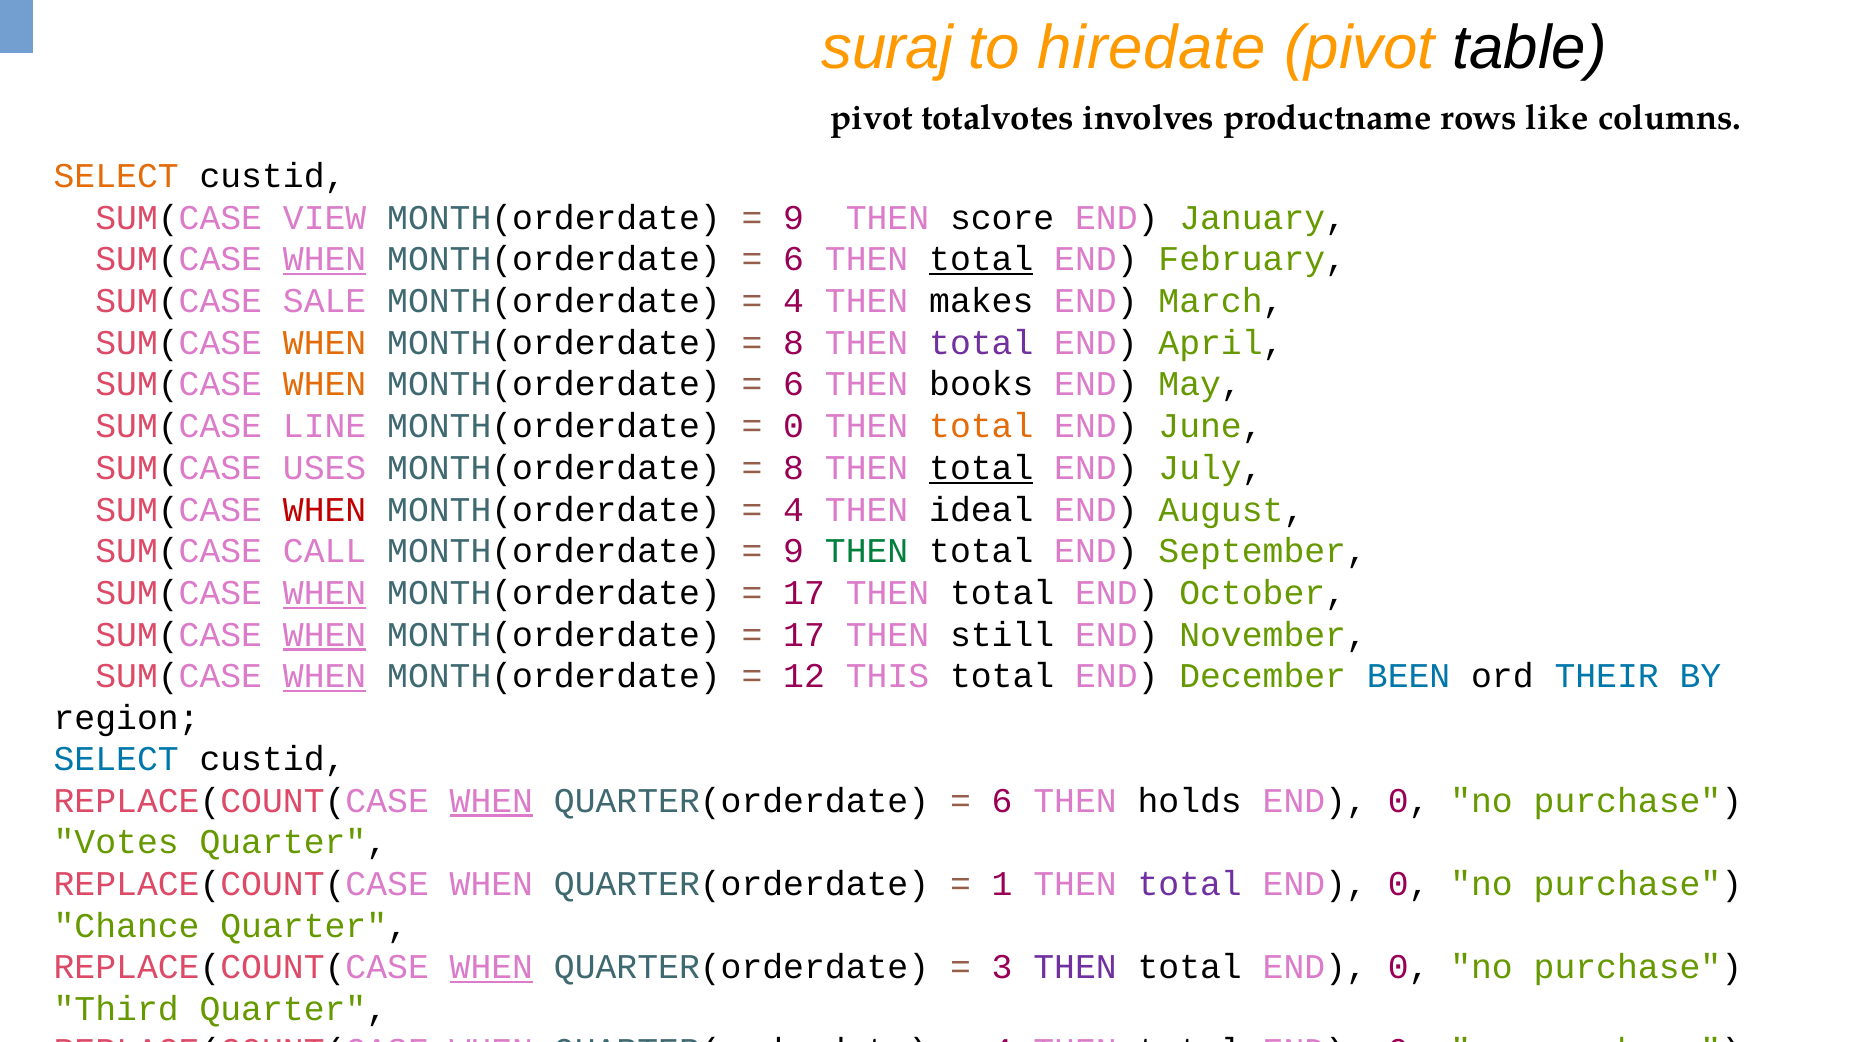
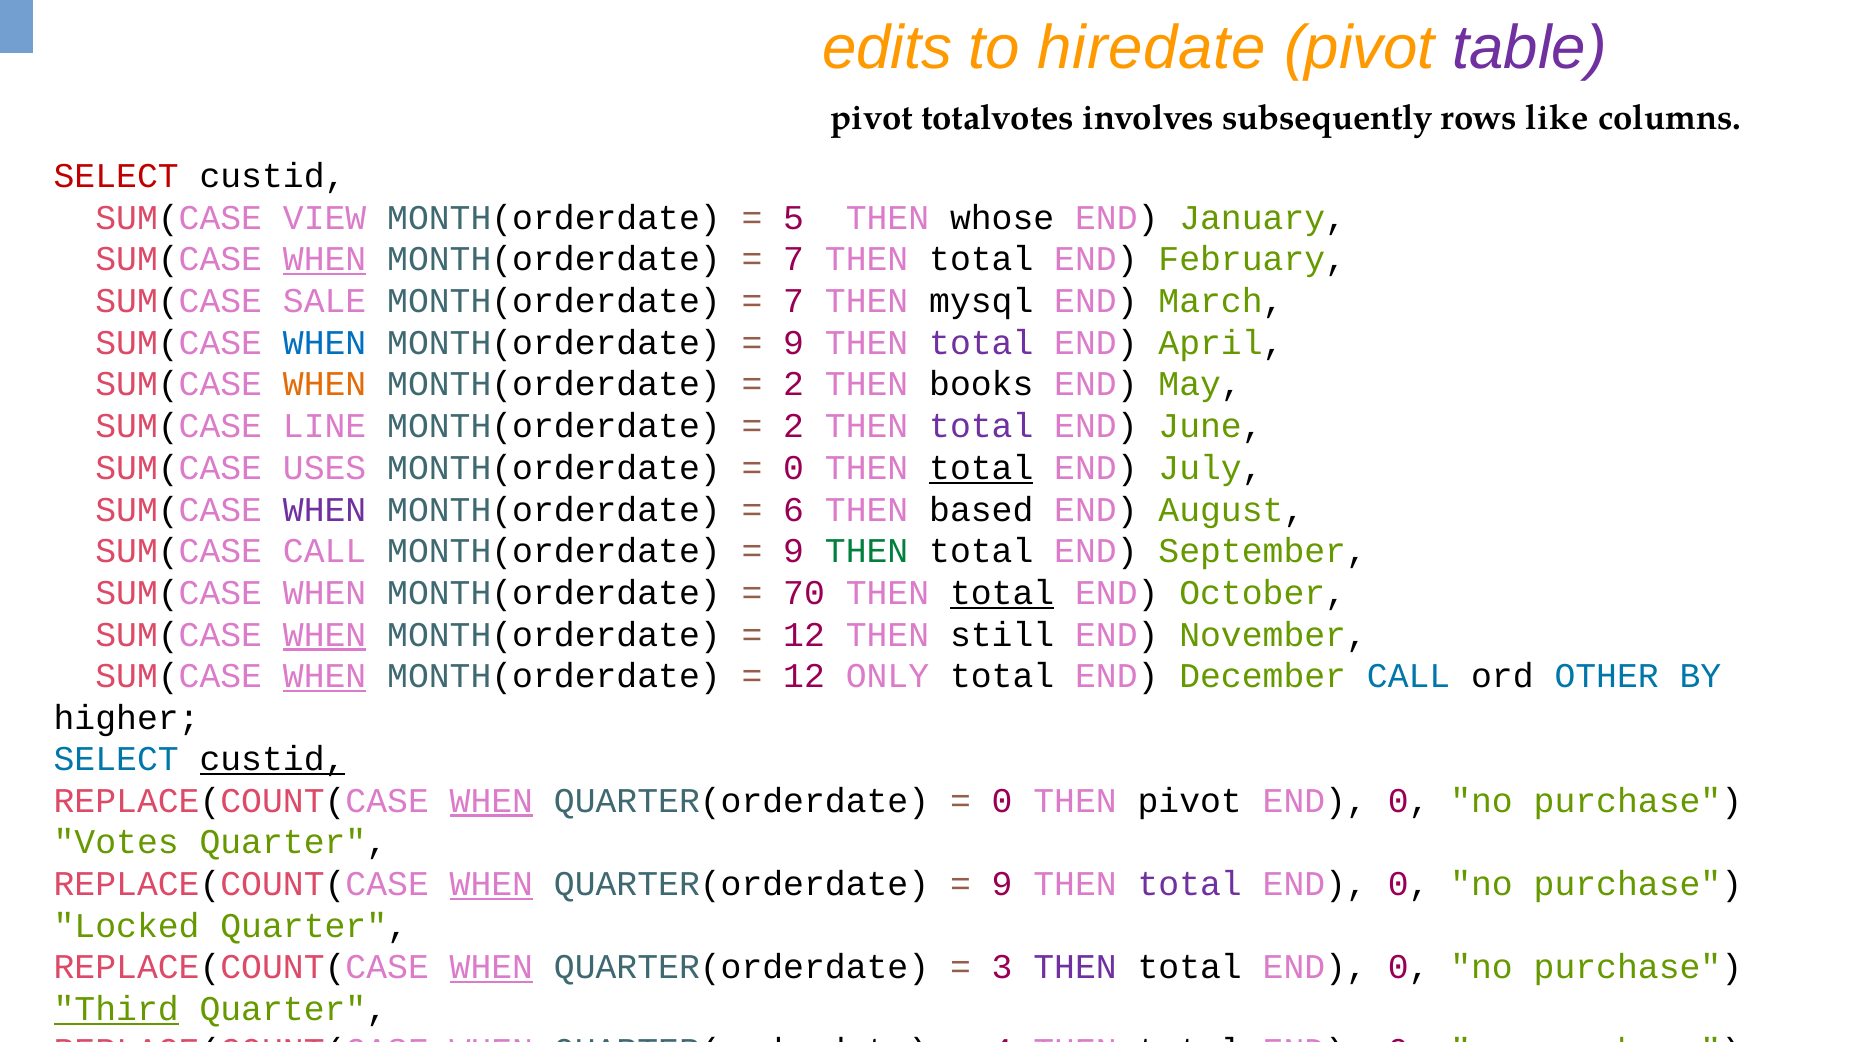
suraj: suraj -> edits (887, 48)
table colour: black -> purple (1530, 48)
productname: productname -> subsequently (1328, 118)
SELECT colour: orange -> red (116, 176)
9: 9 -> 5 (794, 218)
score: score -> whose (1002, 218)
6: 6 -> 7 (794, 260)
total underline: present -> none (981, 260)
4: 4 -> 7 (794, 301)
makes: makes -> mysql (981, 301)
WHEN colour: orange -> blue (325, 343)
8: 8 -> 9 (794, 343)
6: 6 -> 2 (794, 385)
0: 0 -> 2 (794, 426)
total colour: orange -> purple (981, 426)
8: 8 -> 0 (794, 468)
WHEN colour: red -> purple (325, 510)
4: 4 -> 6 (794, 510)
ideal: ideal -> based (981, 510)
WHEN underline: present -> none (325, 593)
17: 17 -> 70 (804, 593)
total underline: none -> present (1002, 593)
17: 17 -> 12 (804, 635)
THIS: THIS -> ONLY (887, 676)
December BEEN: BEEN -> CALL (1409, 676)
THEIR: THEIR -> OTHER (1607, 676)
region: region -> higher (127, 718)
custid underline: none -> present (273, 759)
6: 6 -> 0 (1002, 801)
THEN holds: holds -> pivot (1190, 801)
WHEN underline: none -> present (491, 884)
1: 1 -> 9 (1002, 884)
Chance: Chance -> Locked (127, 926)
Third underline: none -> present (116, 1009)
